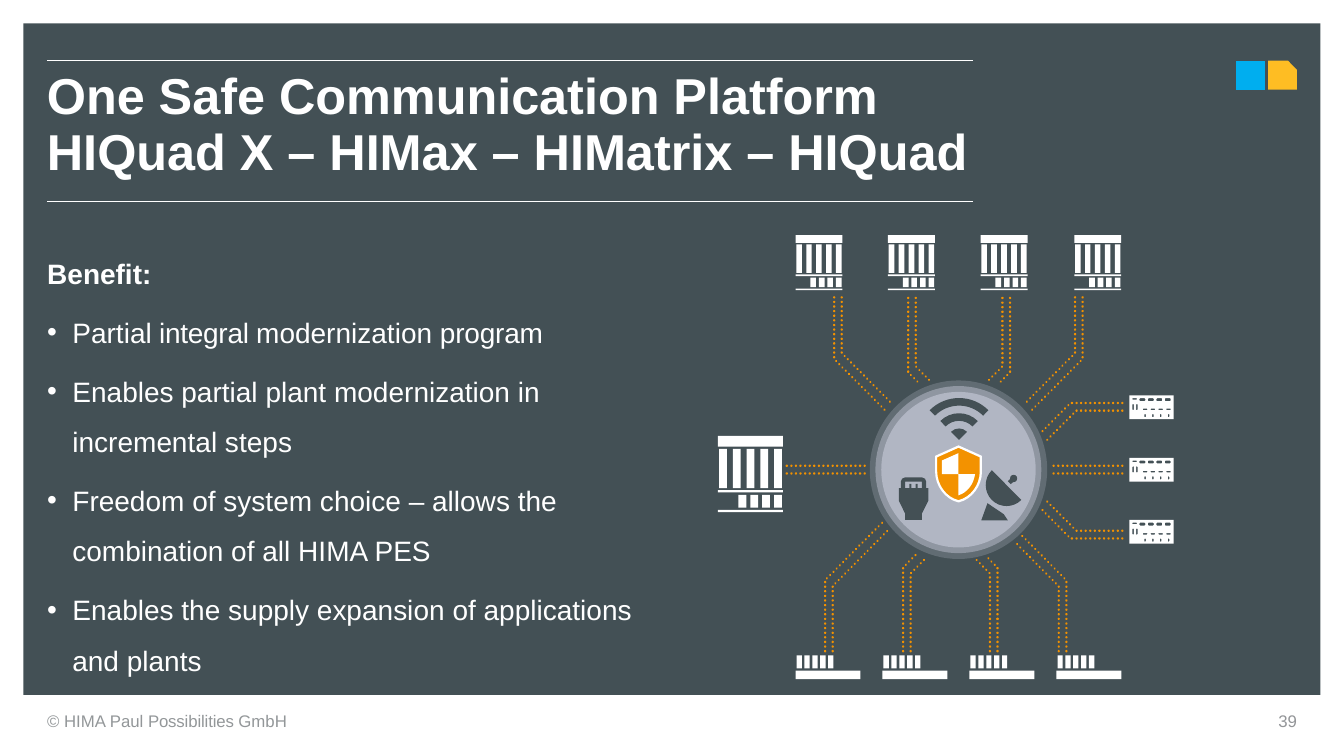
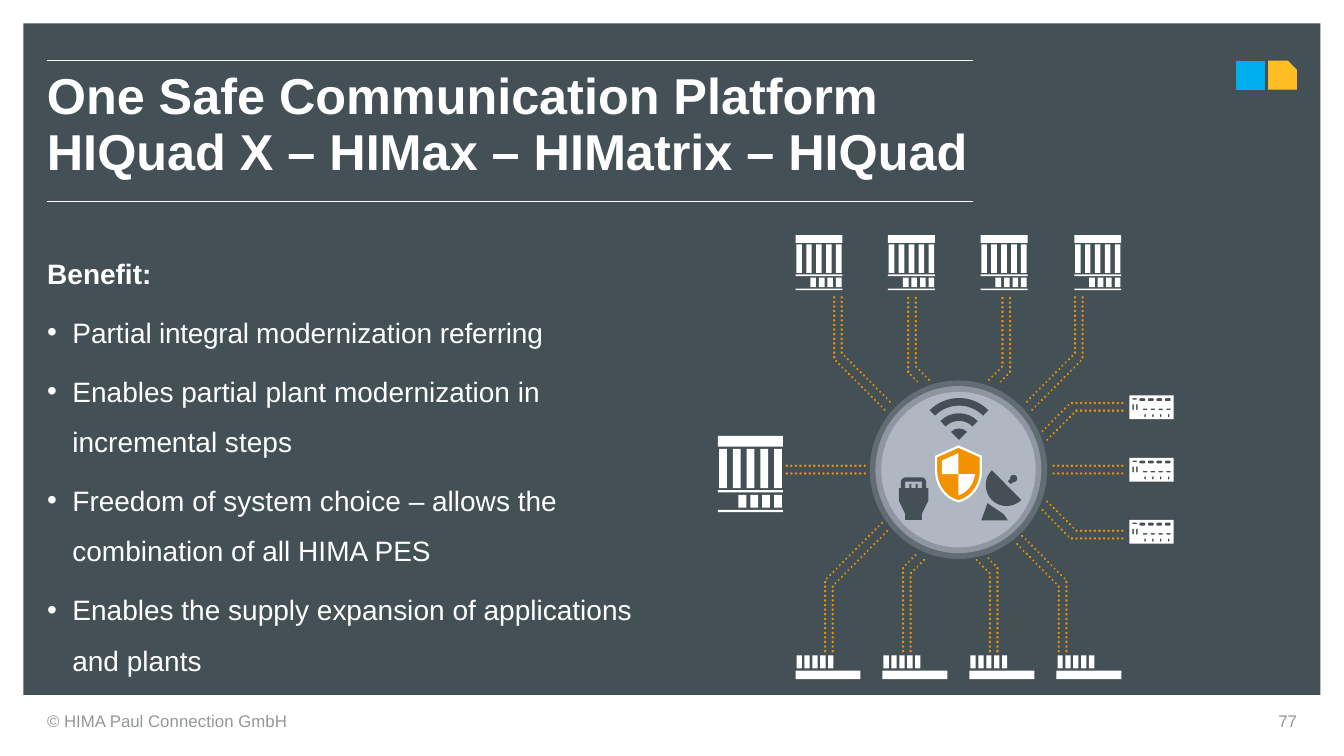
program: program -> referring (491, 334)
Possibilities: Possibilities -> Connection (191, 722)
39: 39 -> 77 (1288, 722)
